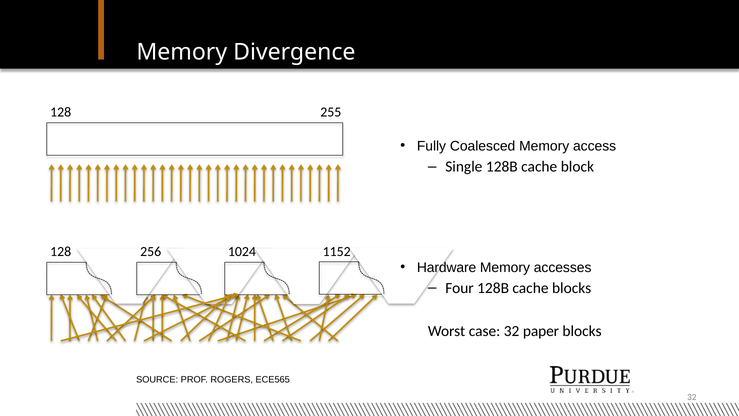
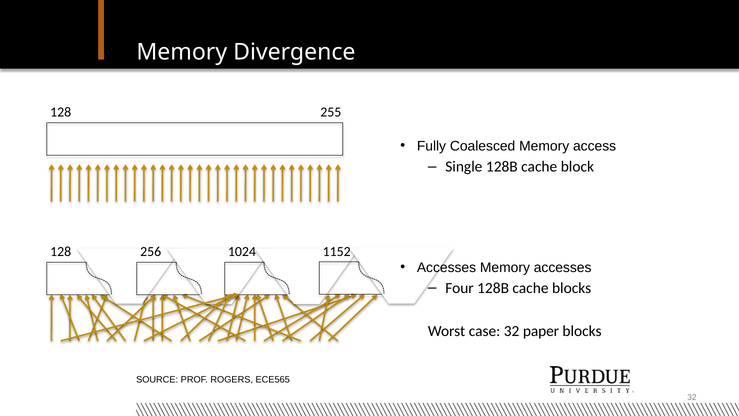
Hardware: Hardware -> Accesses (447, 267)
